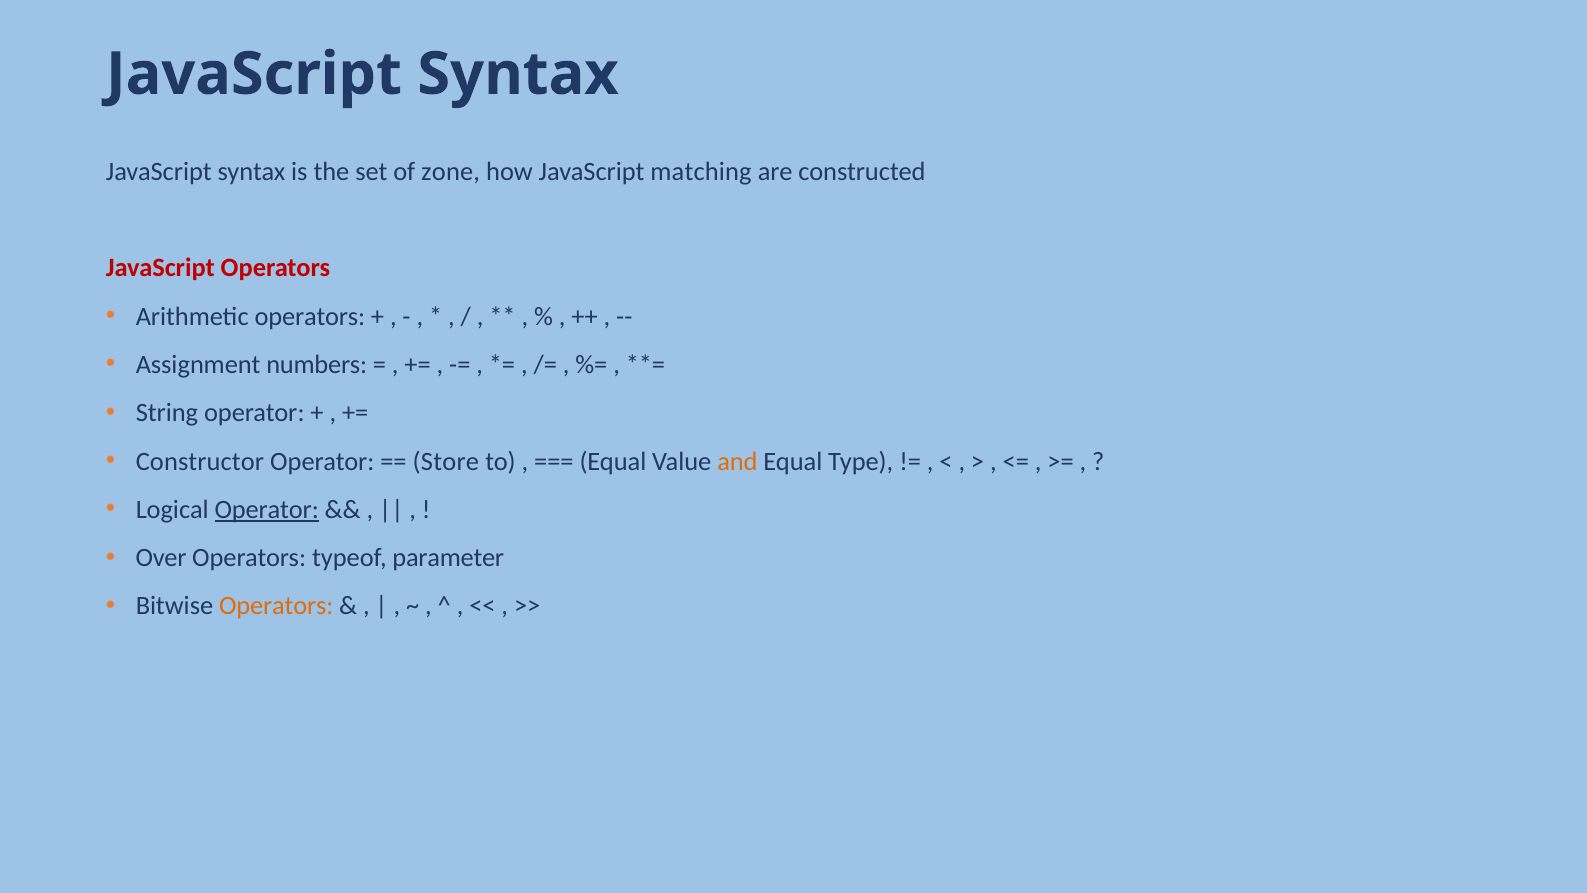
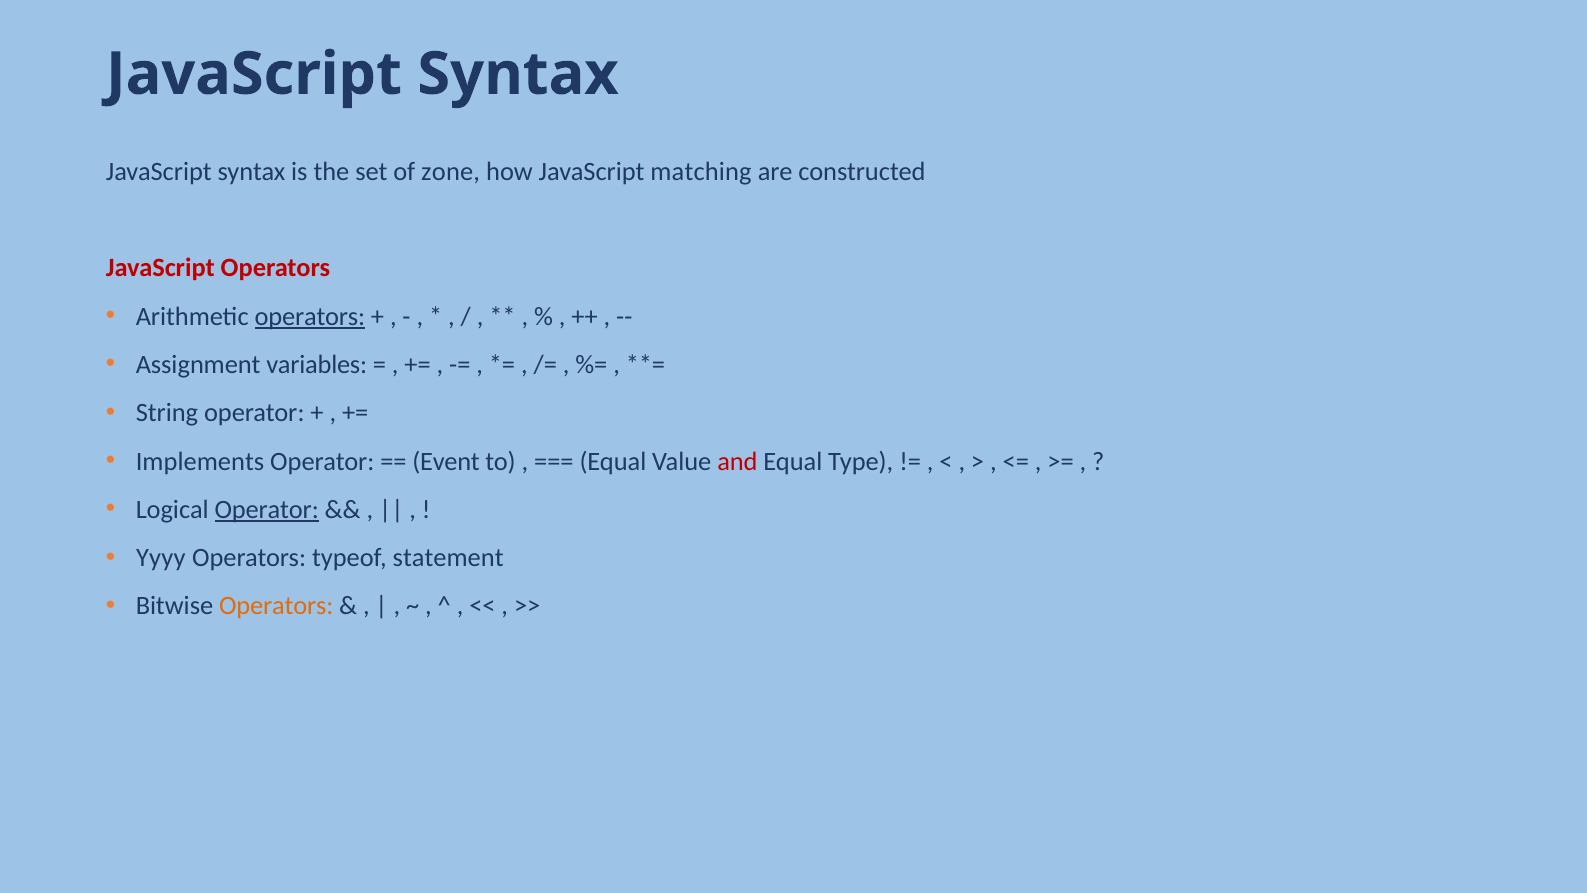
operators underline: none -> present (310, 316)
numbers: numbers -> variables (317, 365)
Constructor: Constructor -> Implements (200, 461)
Store: Store -> Event (446, 461)
and colour: orange -> red (737, 461)
Over: Over -> Yyyy (161, 558)
parameter: parameter -> statement (448, 558)
